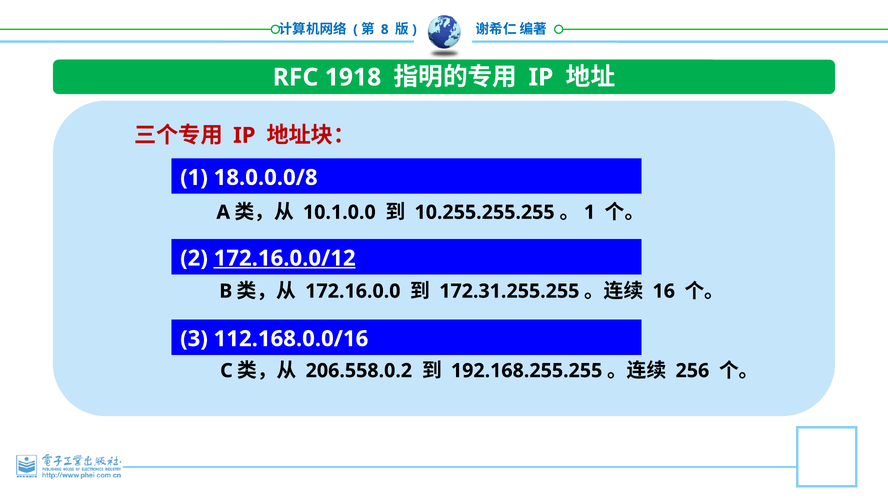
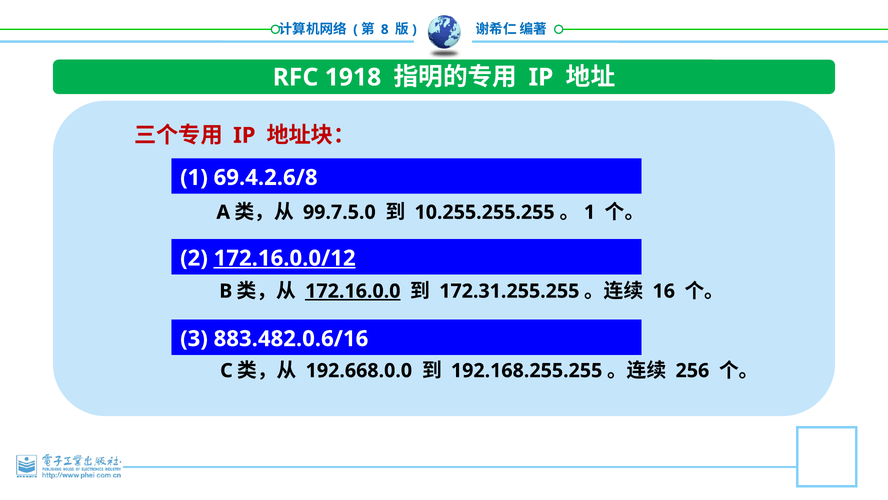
18.0.0.0/8: 18.0.0.0/8 -> 69.4.2.6/8 (266, 177)
10.1.0.0: 10.1.0.0 -> 99.7.5.0 (339, 212)
172.16.0.0 underline: none -> present (353, 291)
112.168.0.0/16: 112.168.0.0/16 -> 883.482.0.6/16 (291, 338)
206.558.0.2: 206.558.0.2 -> 192.668.0.0 (359, 370)
